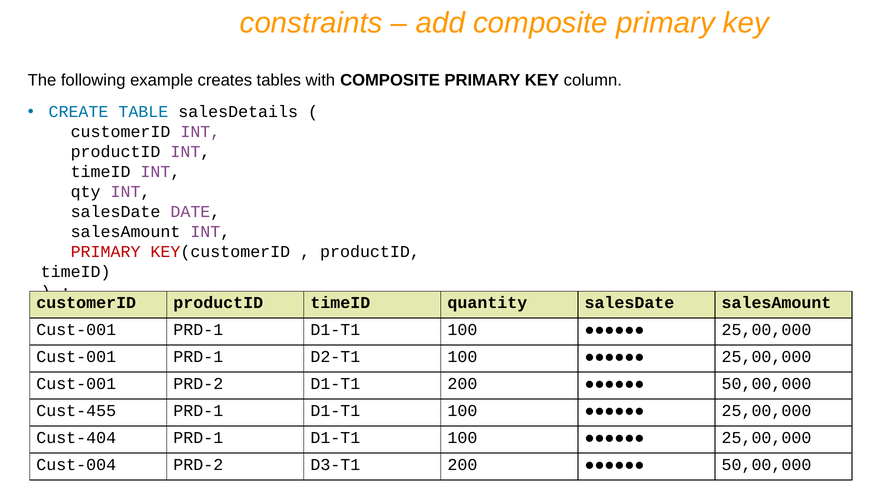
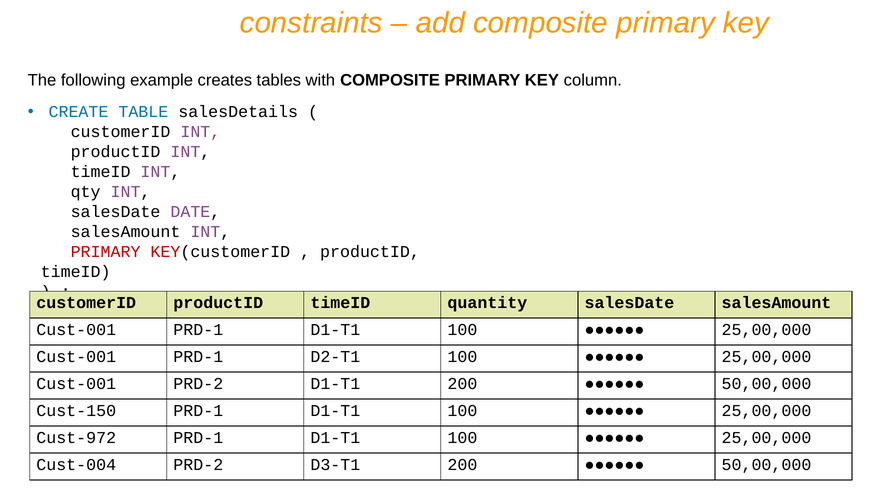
Cust-455: Cust-455 -> Cust-150 (76, 411)
Cust-404: Cust-404 -> Cust-972 (76, 438)
